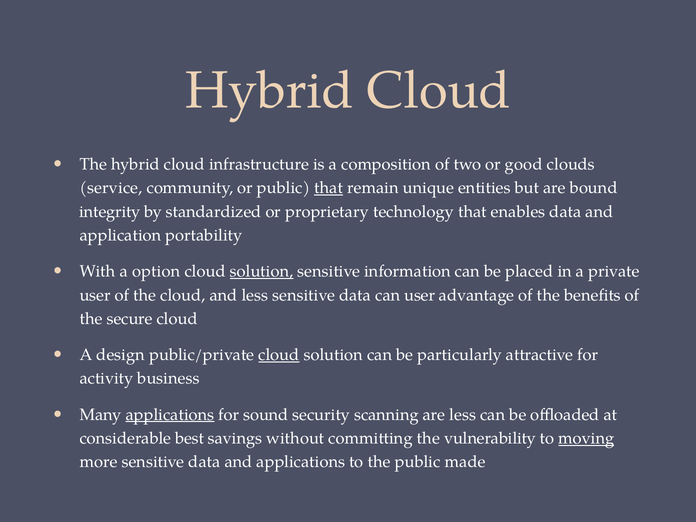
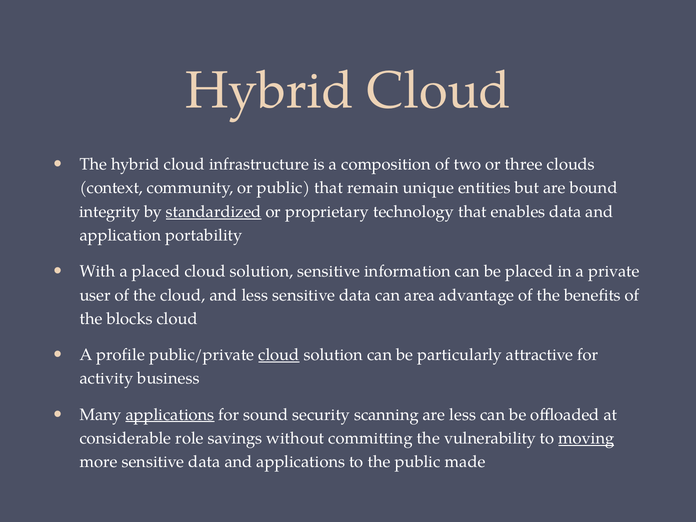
good: good -> three (524, 164)
service: service -> context (111, 188)
that underline: present -> none (329, 188)
standardized underline: none -> present (214, 212)
a option: option -> placed (156, 271)
solution underline: present -> none (262, 271)
can user: user -> area (420, 295)
secure: secure -> blocks (130, 319)
design: design -> profile (121, 355)
best: best -> role (190, 438)
